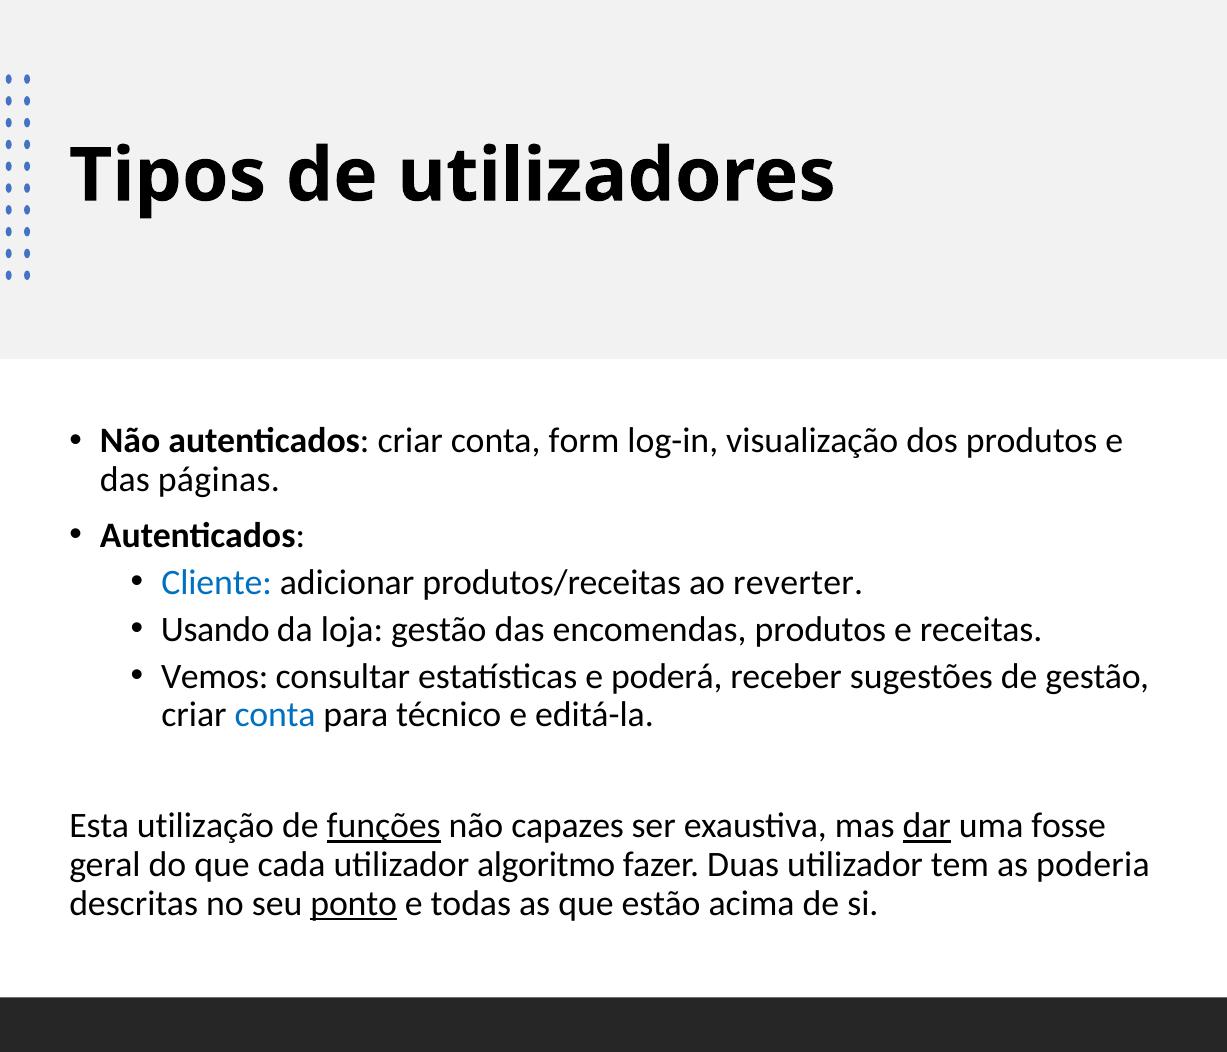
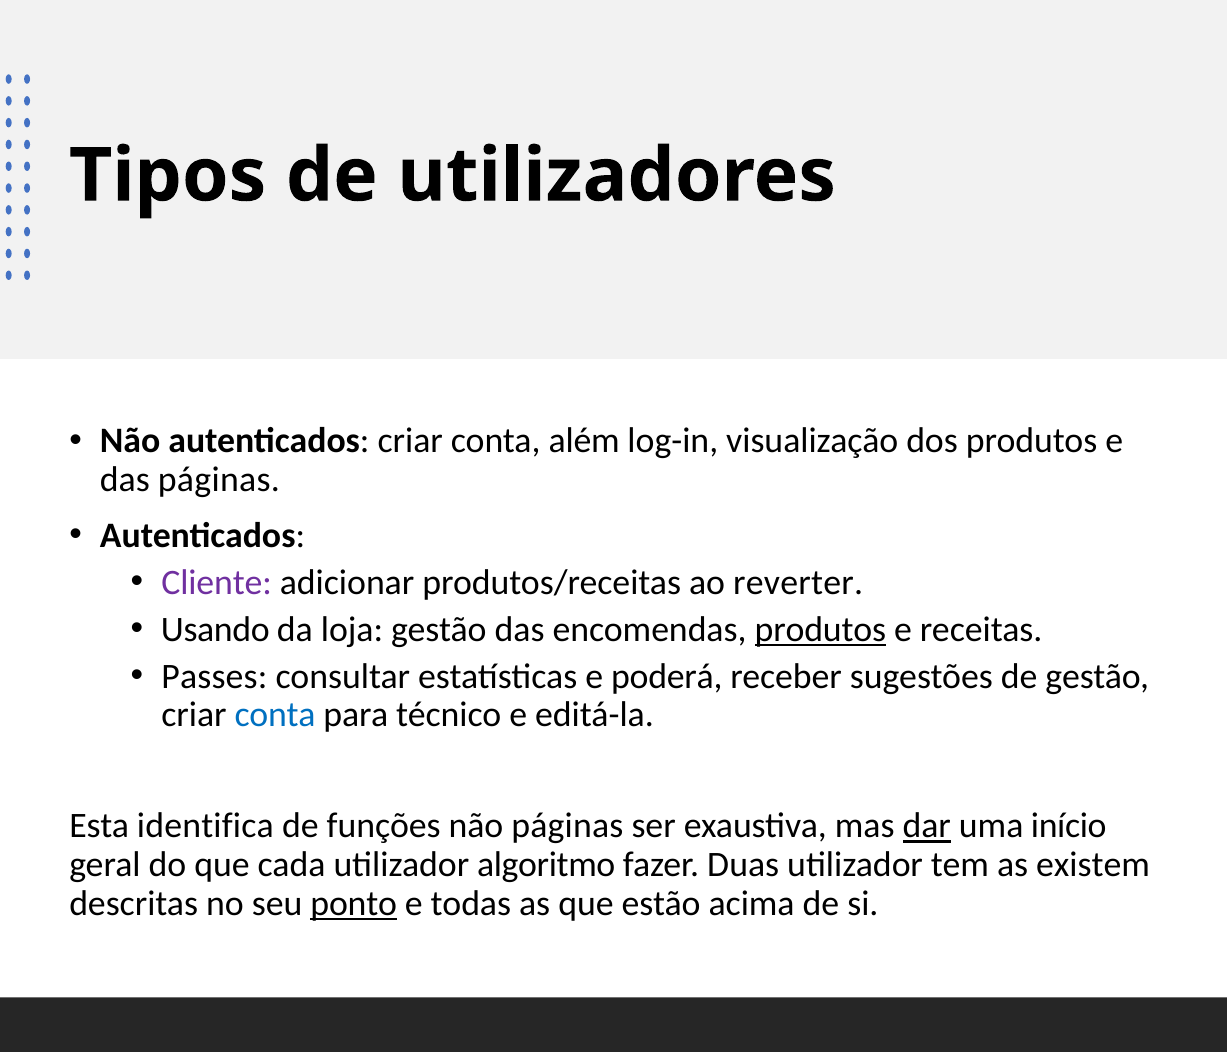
form: form -> além (584, 441)
Cliente colour: blue -> purple (217, 583)
produtos underline: none -> present (820, 630)
Vemos: Vemos -> Passes (214, 677)
utilização: utilização -> identifica (205, 827)
funções underline: present -> none (384, 827)
não capazes: capazes -> páginas (567, 827)
fosse: fosse -> início (1069, 827)
poderia: poderia -> existem (1093, 865)
